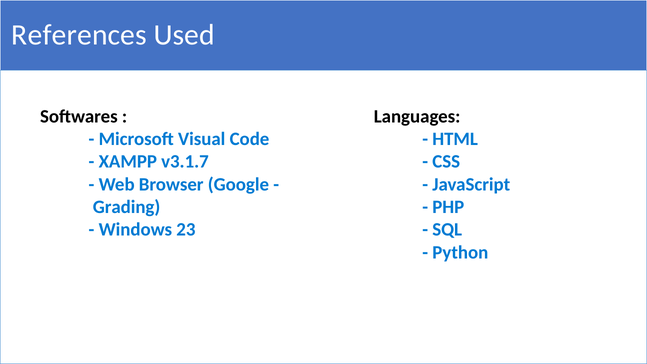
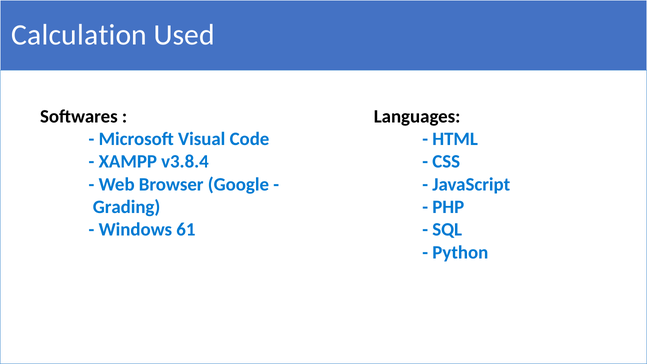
References: References -> Calculation (79, 35)
v3.1.7: v3.1.7 -> v3.8.4 (185, 162)
23: 23 -> 61 (186, 230)
